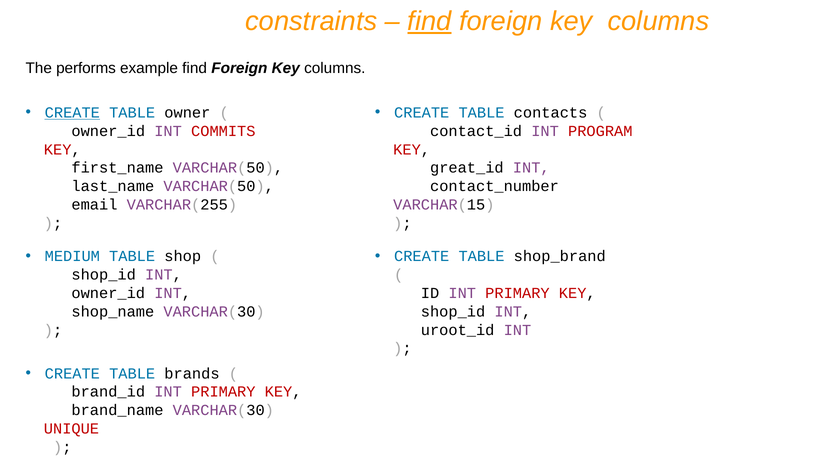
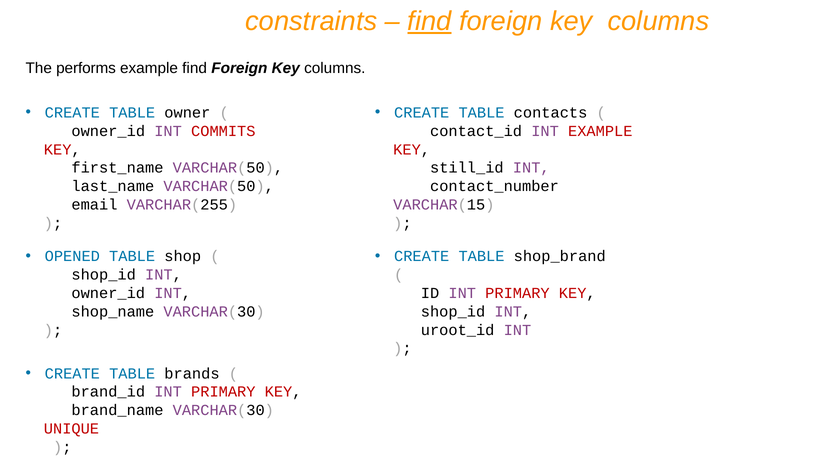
CREATE underline: present -> none (72, 113)
INT PROGRAM: PROGRAM -> EXAMPLE (600, 131)
great_id: great_id -> still_id (467, 168)
MEDIUM: MEDIUM -> OPENED (72, 256)
